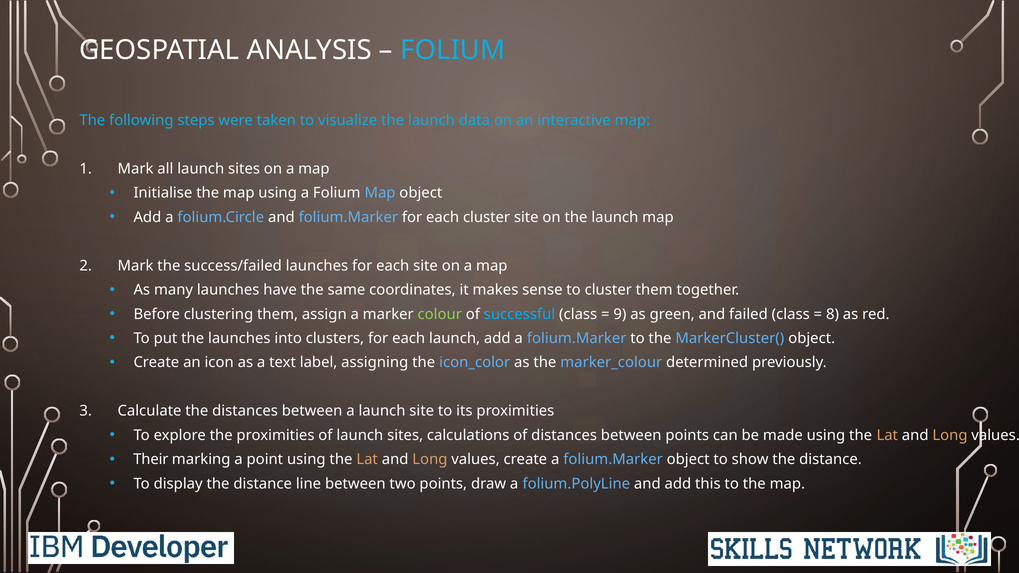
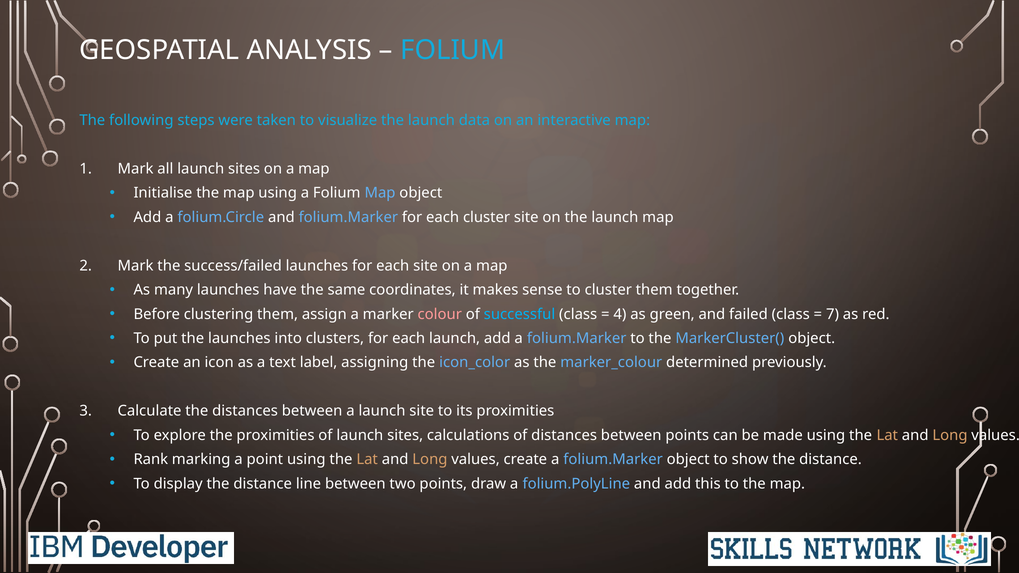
colour colour: light green -> pink (440, 314)
9: 9 -> 4 (620, 314)
8: 8 -> 7 (833, 314)
Their: Their -> Rank (151, 460)
